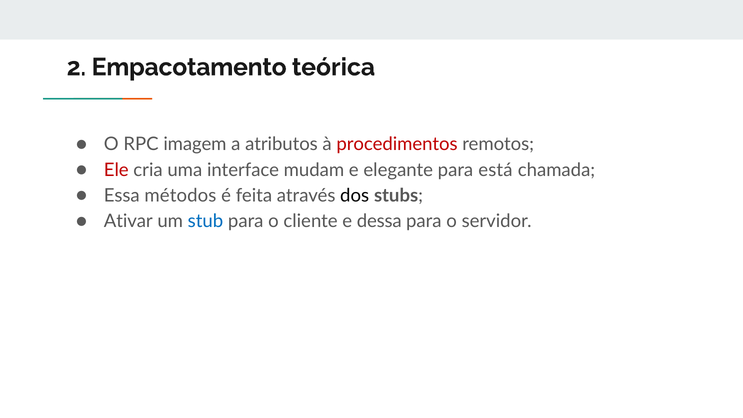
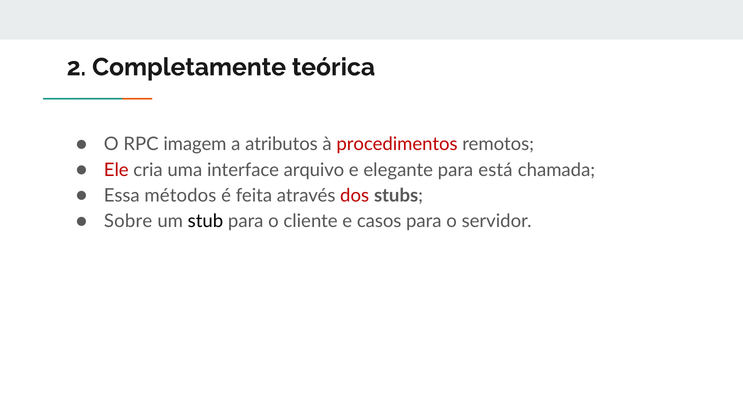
Empacotamento: Empacotamento -> Completamente (189, 67)
mudam: mudam -> arquivo (314, 170)
dos colour: black -> red (355, 196)
Ativar: Ativar -> Sobre (128, 221)
stub colour: blue -> black (206, 221)
dessa: dessa -> casos (379, 221)
